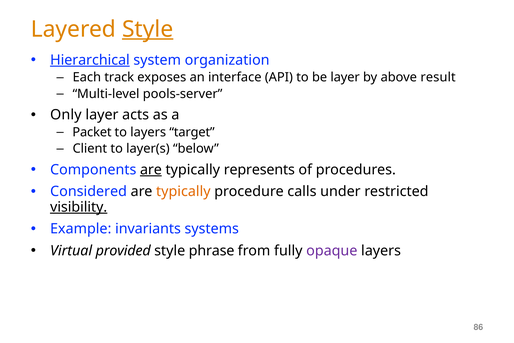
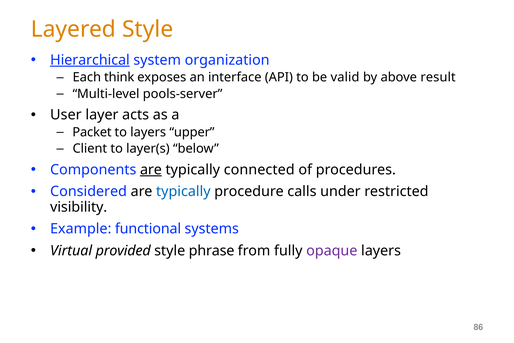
Style underline: present -> none (148, 29)
track: track -> think (119, 77)
be layer: layer -> valid (345, 77)
Only: Only -> User (66, 115)
target: target -> upper (192, 132)
represents: represents -> connected (259, 170)
typically colour: orange -> blue (183, 191)
visibility underline: present -> none (79, 207)
invariants: invariants -> functional (148, 229)
